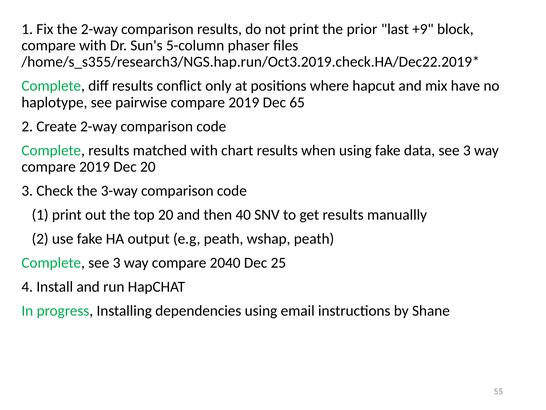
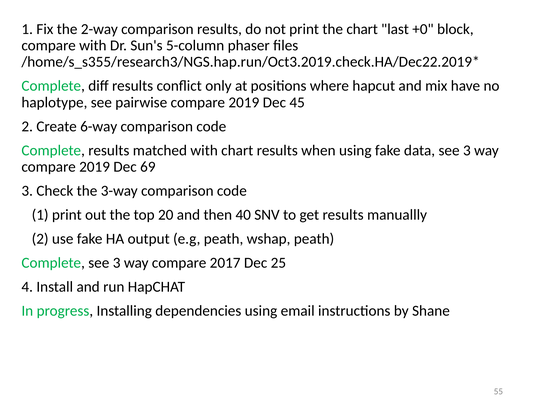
the prior: prior -> chart (362, 29)
+9: +9 -> +0 (423, 29)
65: 65 -> 45 (297, 102)
Create 2-way: 2-way -> 6-way (99, 126)
Dec 20: 20 -> 69 (148, 167)
2040: 2040 -> 2017 (225, 263)
